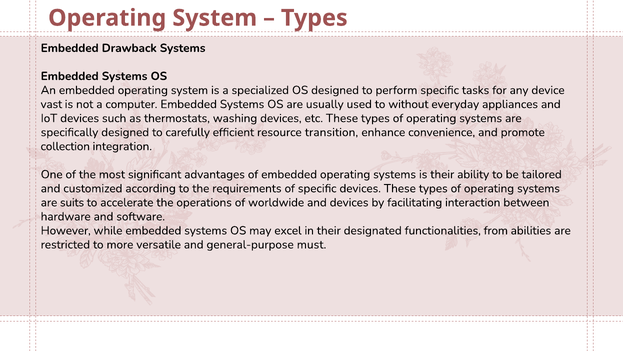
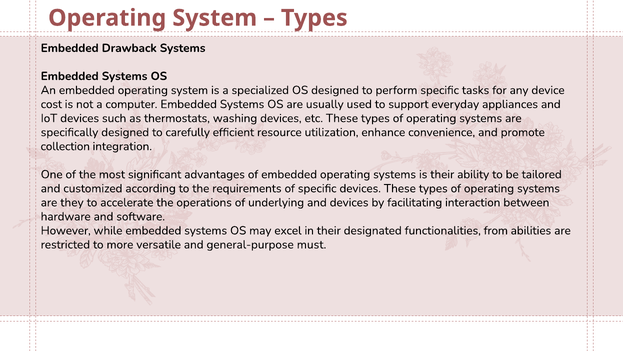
vast: vast -> cost (51, 104)
without: without -> support (408, 104)
transition: transition -> utilization (332, 132)
suits: suits -> they (72, 202)
worldwide: worldwide -> underlying (276, 202)
